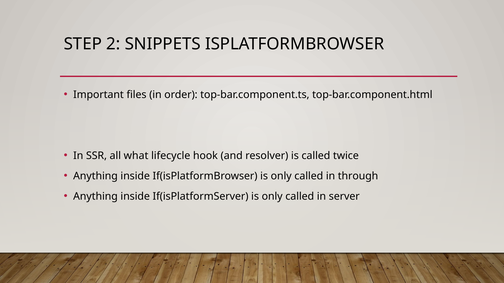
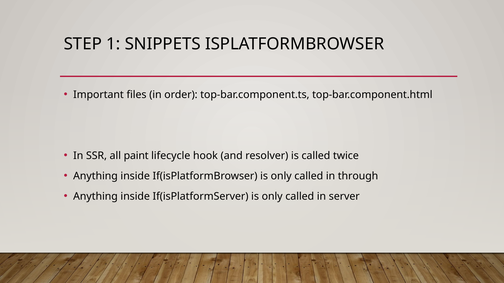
2: 2 -> 1 (113, 44)
what: what -> paint (136, 156)
